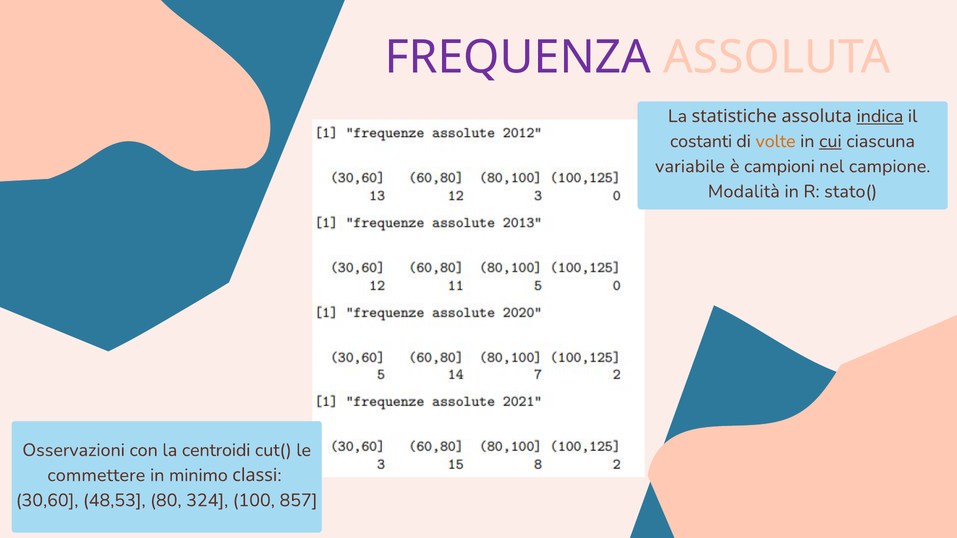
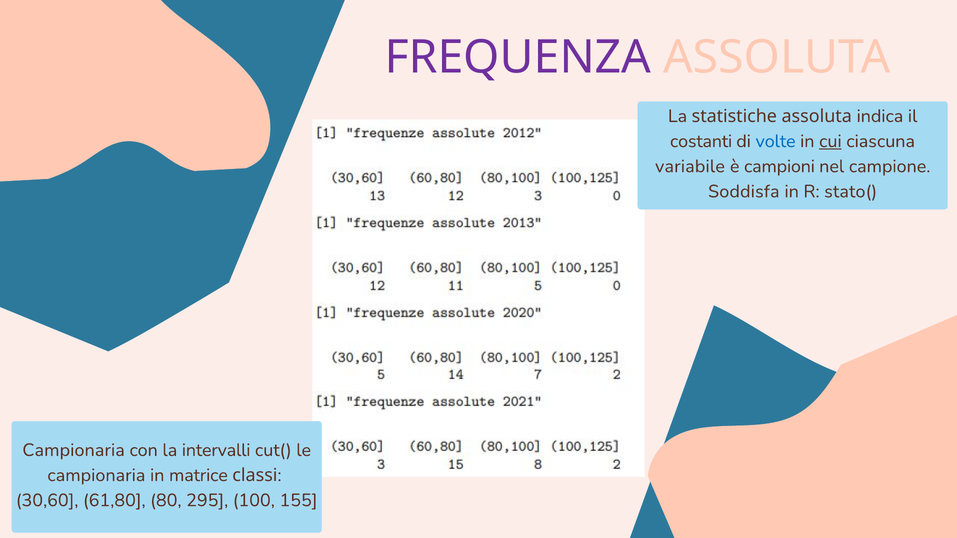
indica underline: present -> none (880, 116)
volte colour: orange -> blue (776, 141)
Modalità: Modalità -> Soddisfa (744, 192)
Osservazioni: Osservazioni -> Campionaria (74, 450)
centroidi: centroidi -> intervalli (216, 450)
commettere: commettere -> campionaria (96, 475)
minimo: minimo -> matrice (198, 475)
48,53: 48,53 -> 61,80 (114, 501)
324: 324 -> 295 (207, 501)
857: 857 -> 155 (298, 501)
